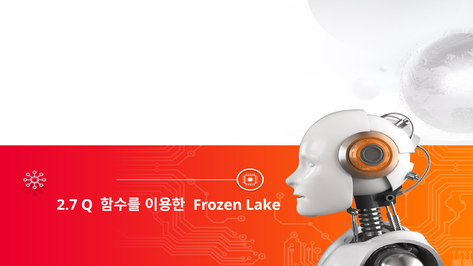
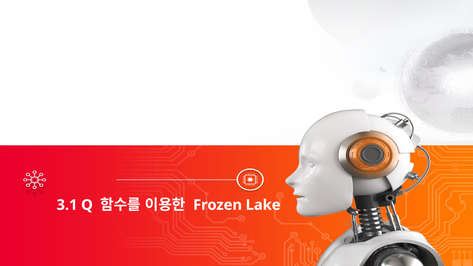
2.7: 2.7 -> 3.1 (67, 205)
